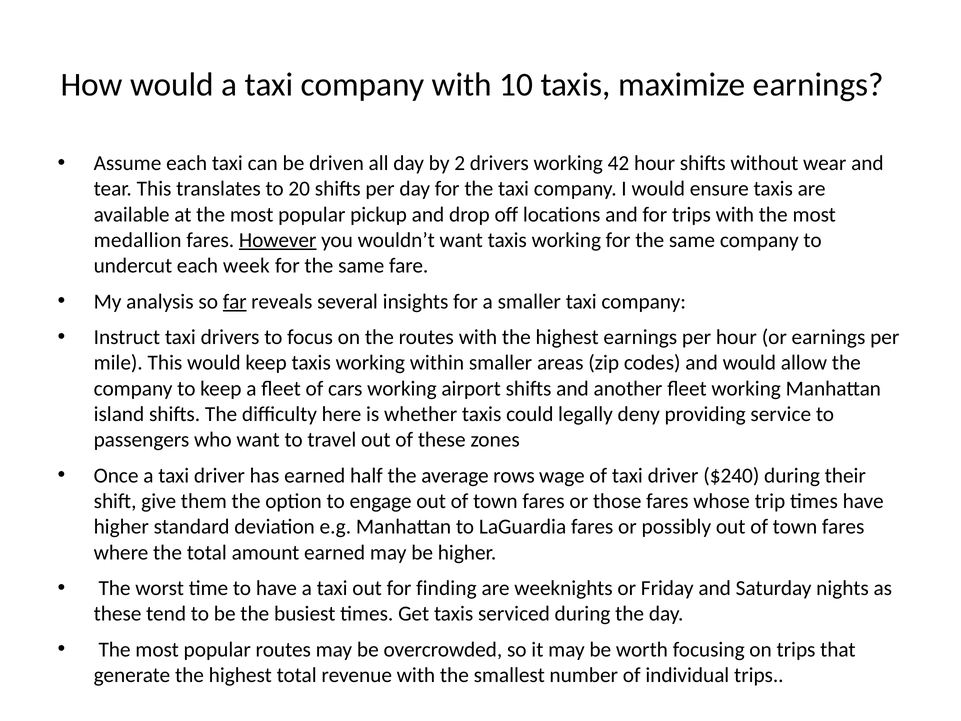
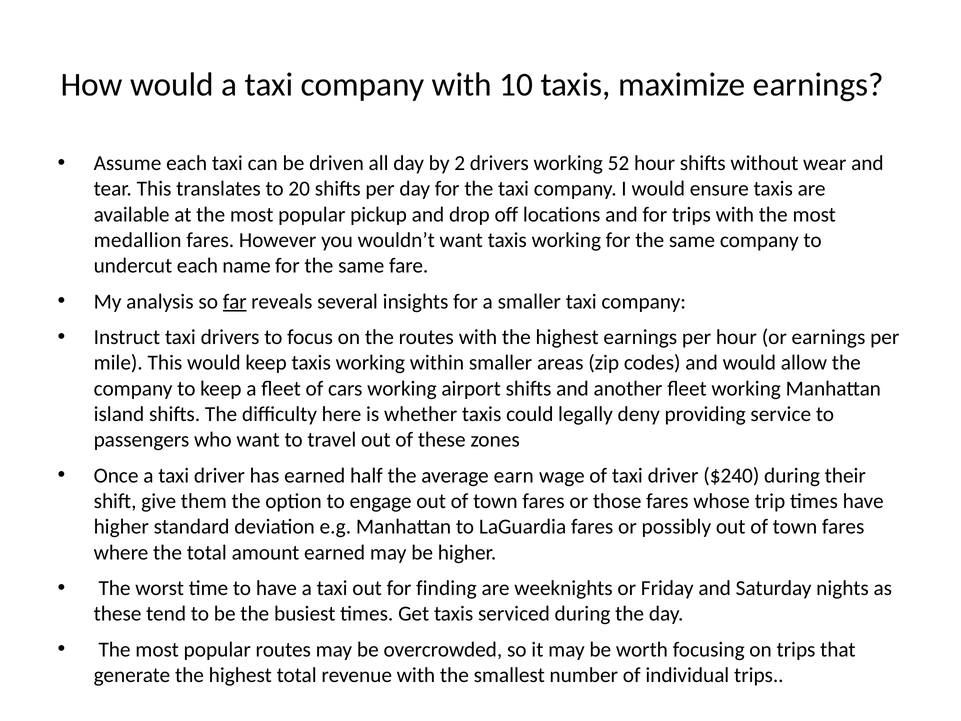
42: 42 -> 52 (618, 163)
However underline: present -> none (278, 240)
week: week -> name (247, 266)
rows: rows -> earn (514, 475)
